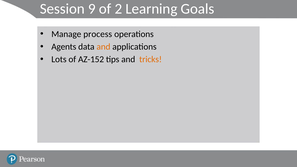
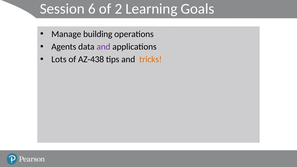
9: 9 -> 6 (92, 9)
process: process -> building (98, 34)
and colour: orange -> purple (103, 47)
AZ-152: AZ-152 -> AZ-438 (91, 59)
